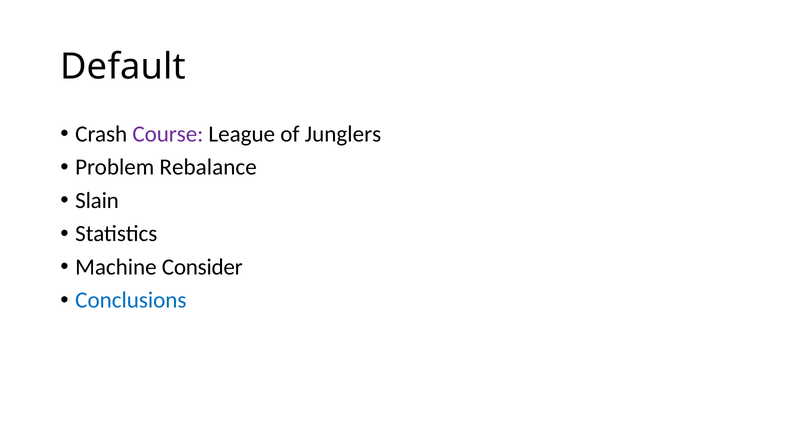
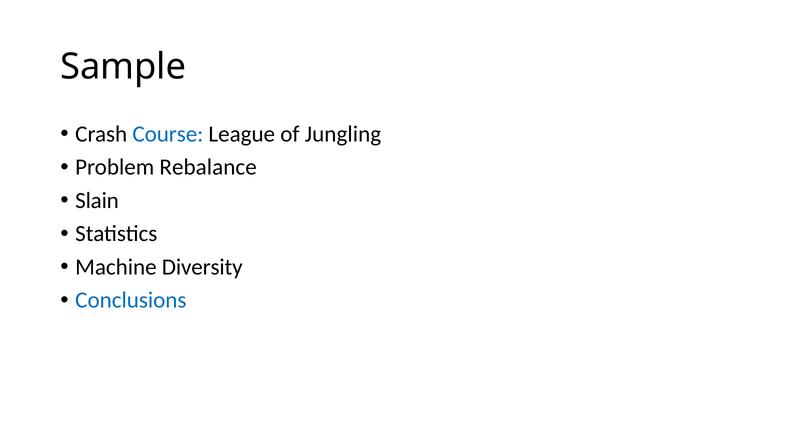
Default: Default -> Sample (123, 67)
Course colour: purple -> blue (168, 134)
Junglers: Junglers -> Jungling (343, 134)
Consider: Consider -> Diversity (202, 267)
